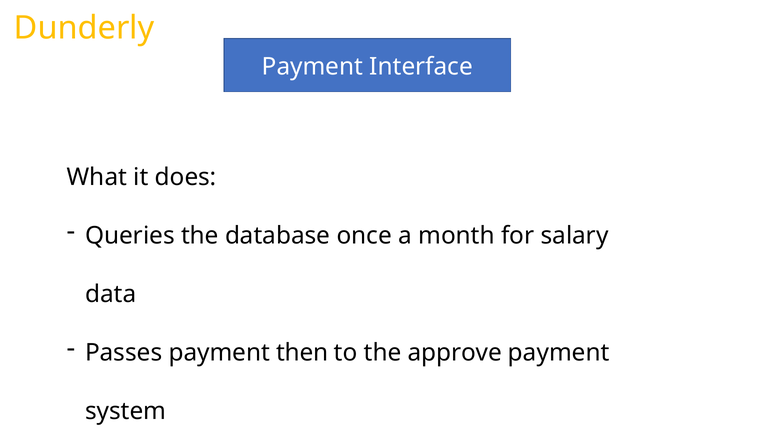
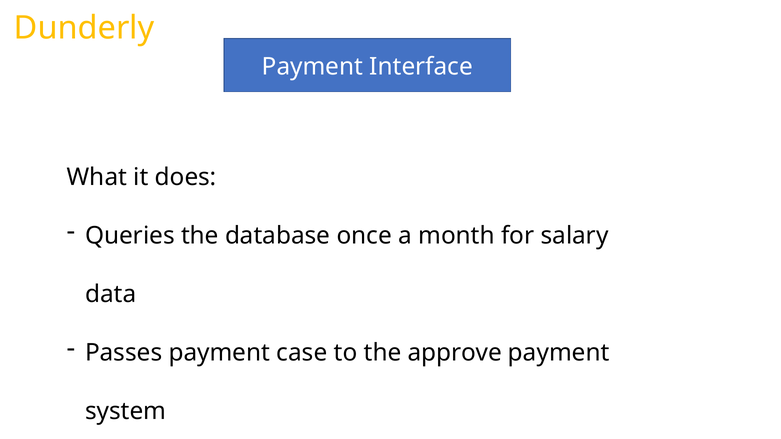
then: then -> case (302, 353)
